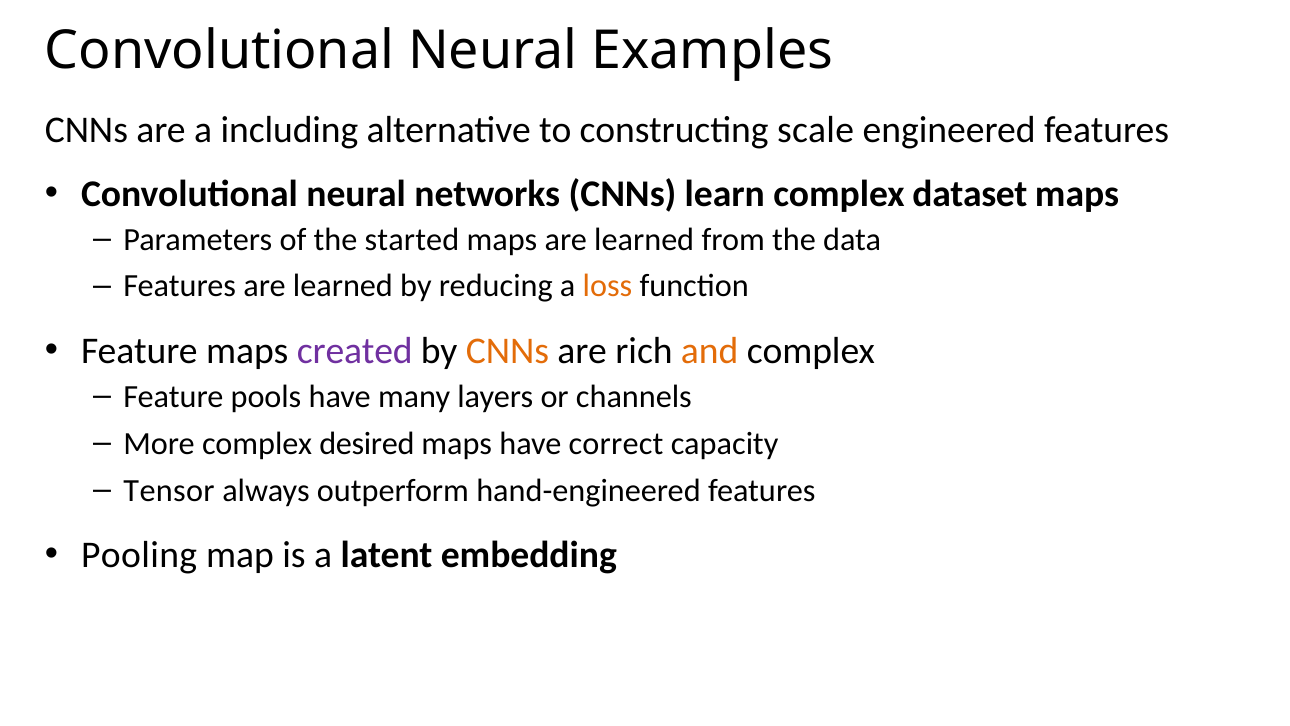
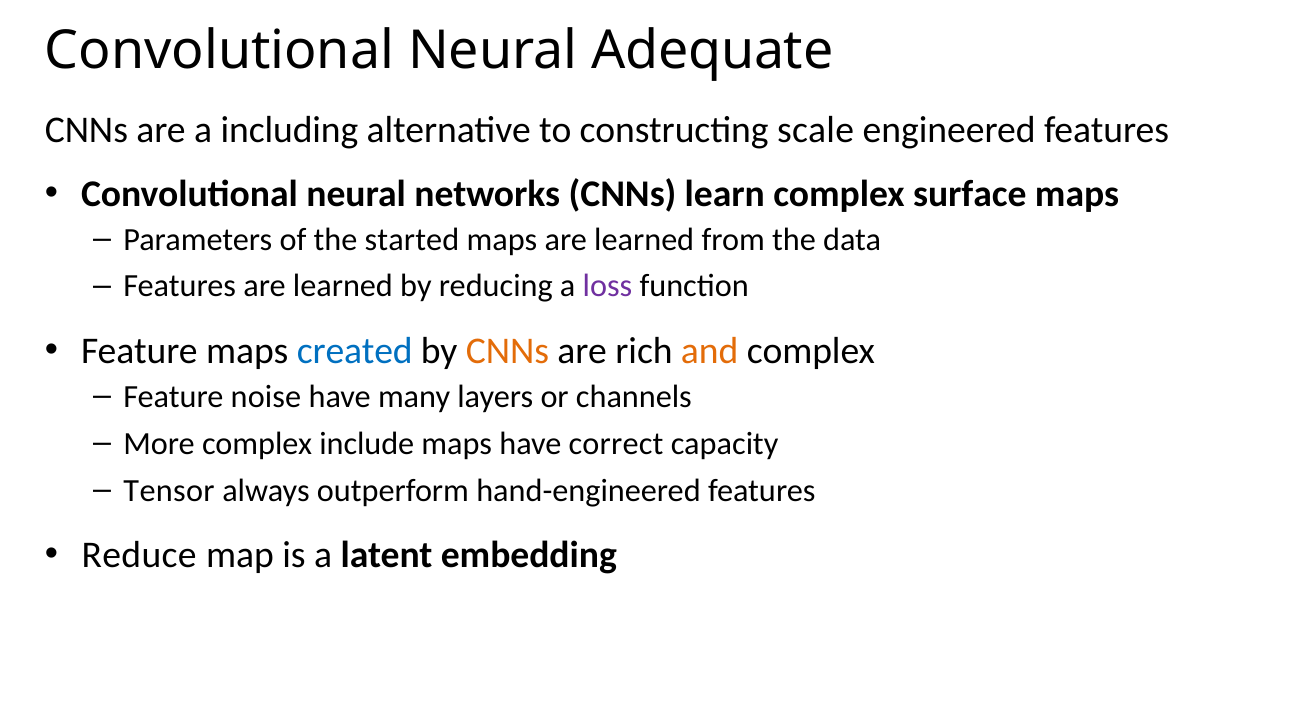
Examples: Examples -> Adequate (712, 51)
dataset: dataset -> surface (970, 194)
loss colour: orange -> purple (608, 286)
created colour: purple -> blue (355, 351)
pools: pools -> noise (266, 397)
desired: desired -> include (367, 443)
Pooling: Pooling -> Reduce (139, 555)
